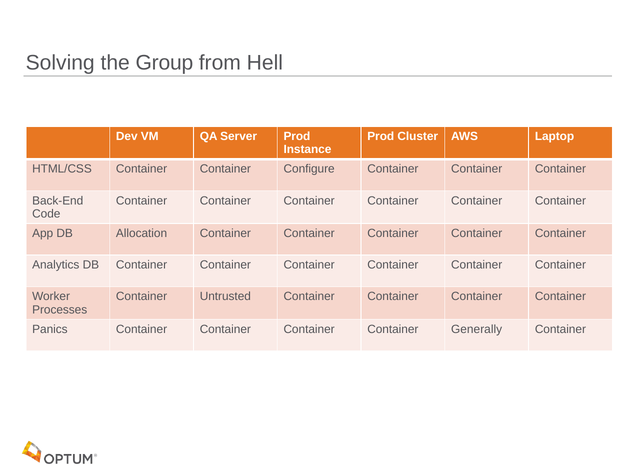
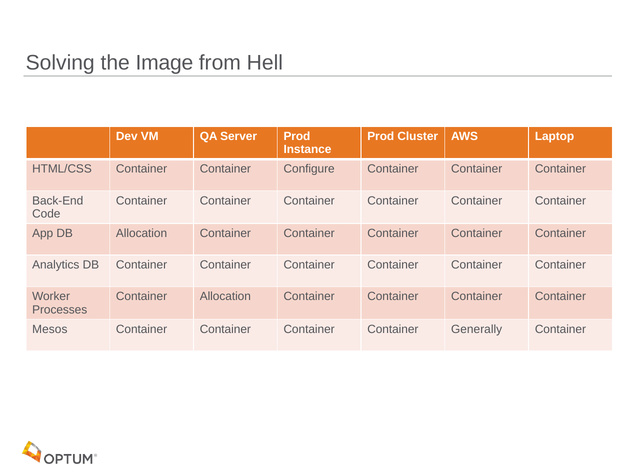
Group: Group -> Image (164, 63)
Container Untrusted: Untrusted -> Allocation (225, 297)
Panics: Panics -> Mesos (50, 329)
